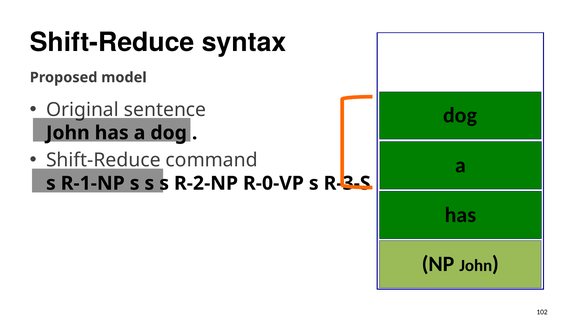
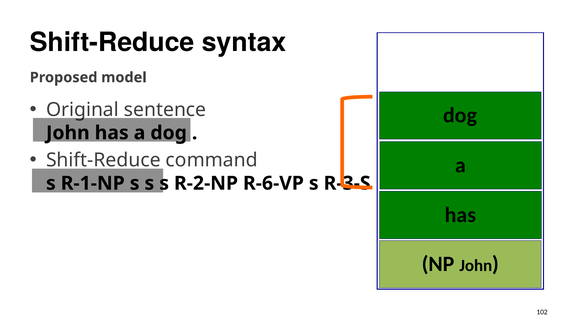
R-0-VP: R-0-VP -> R-6-VP (273, 183)
